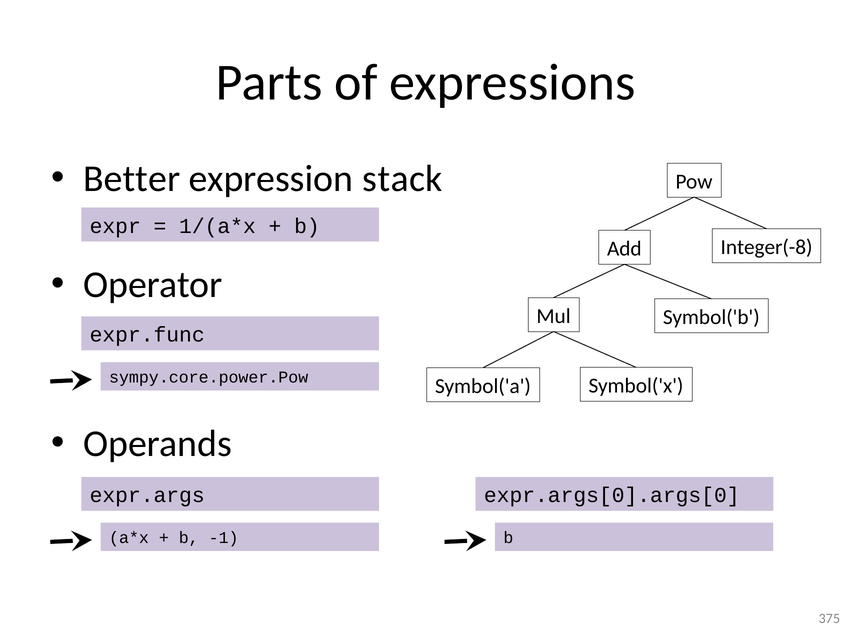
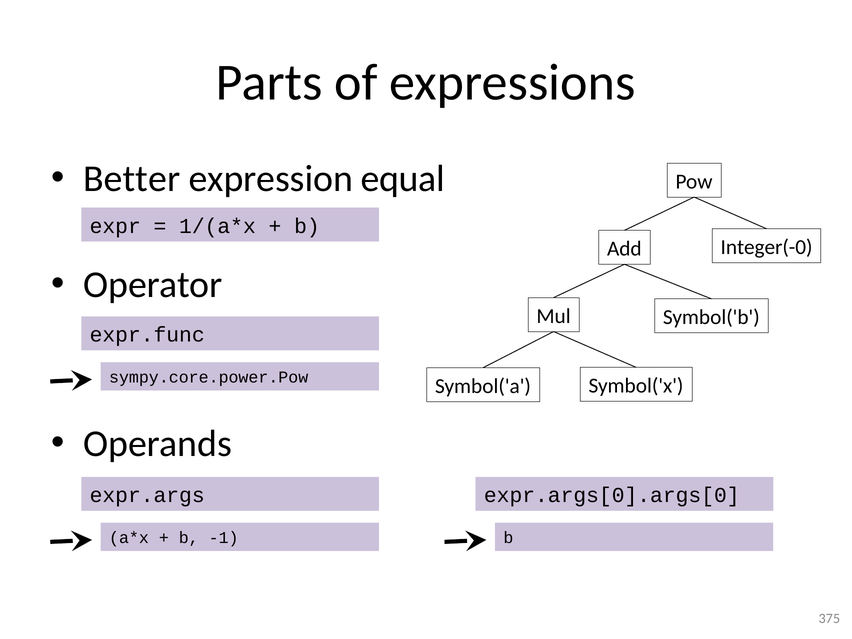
stack: stack -> equal (403, 179)
Integer(-8: Integer(-8 -> Integer(-0 (767, 247)
